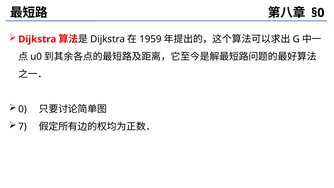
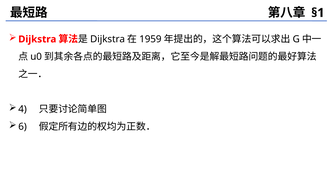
§0: §0 -> §1 (318, 13)
0: 0 -> 4 (23, 109)
7: 7 -> 6 (23, 127)
